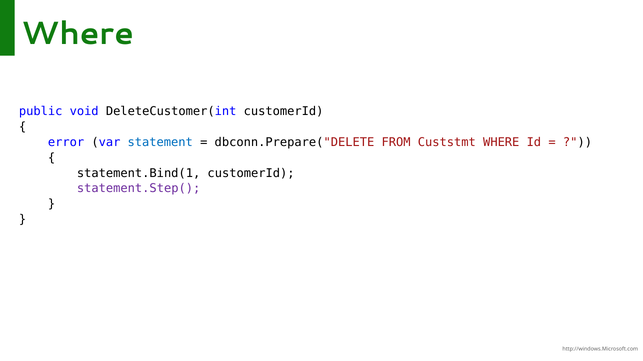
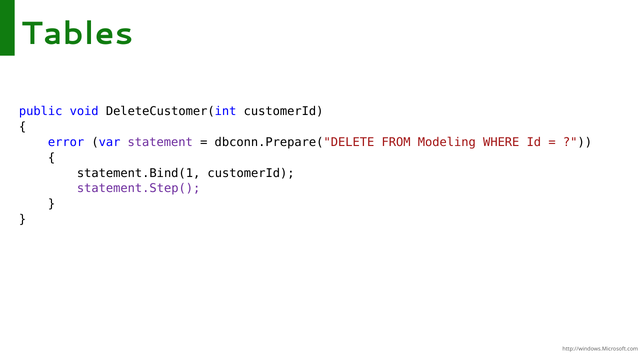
Where: Where -> Tables (77, 34)
statement colour: blue -> purple (160, 142)
Custstmt: Custstmt -> Modeling (447, 142)
